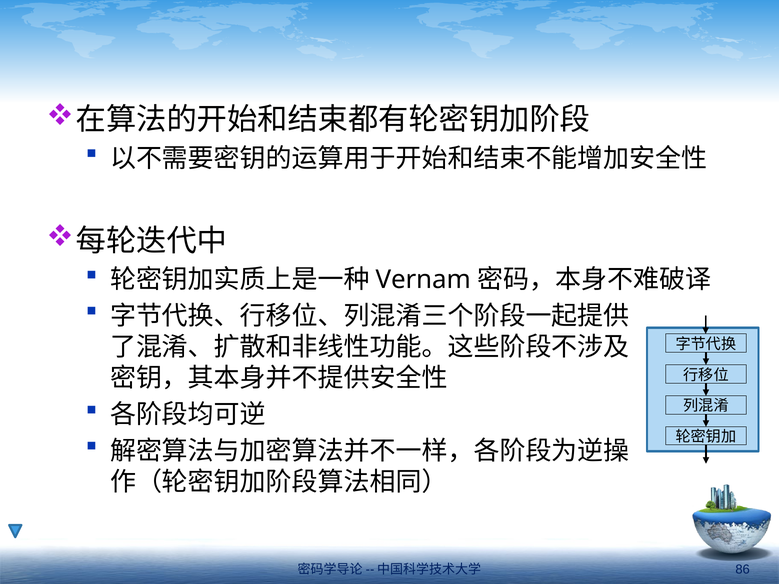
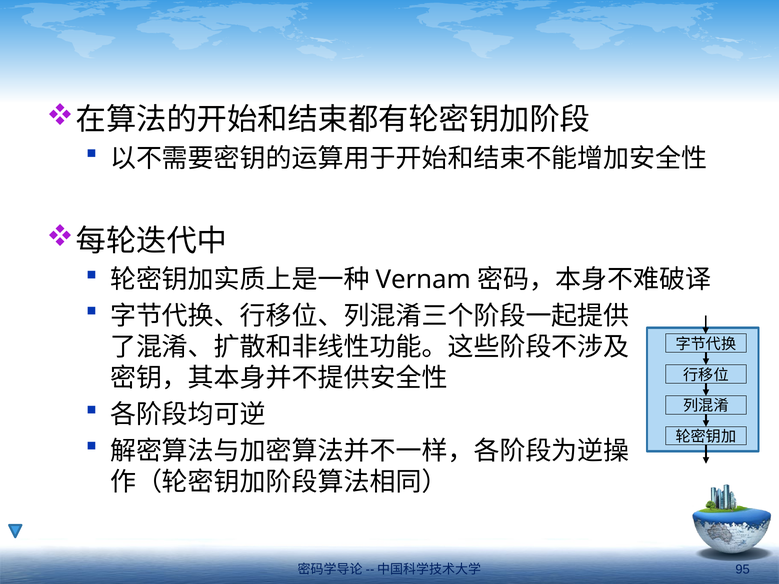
86: 86 -> 95 (743, 570)
